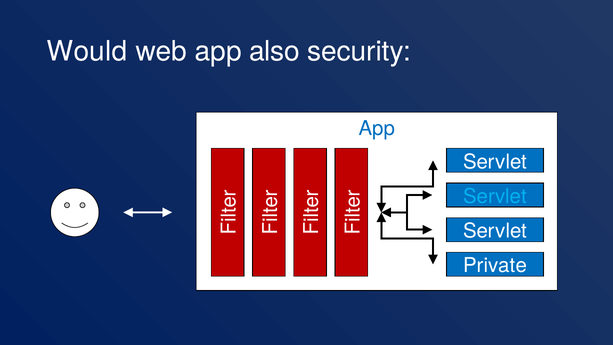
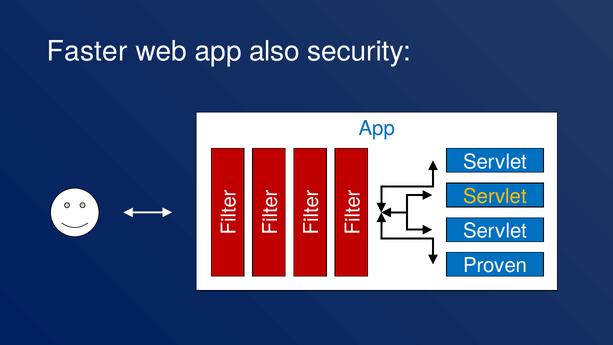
Would: Would -> Faster (87, 51)
Servlet colour: light blue -> yellow (495, 196)
Private: Private -> Proven (495, 266)
